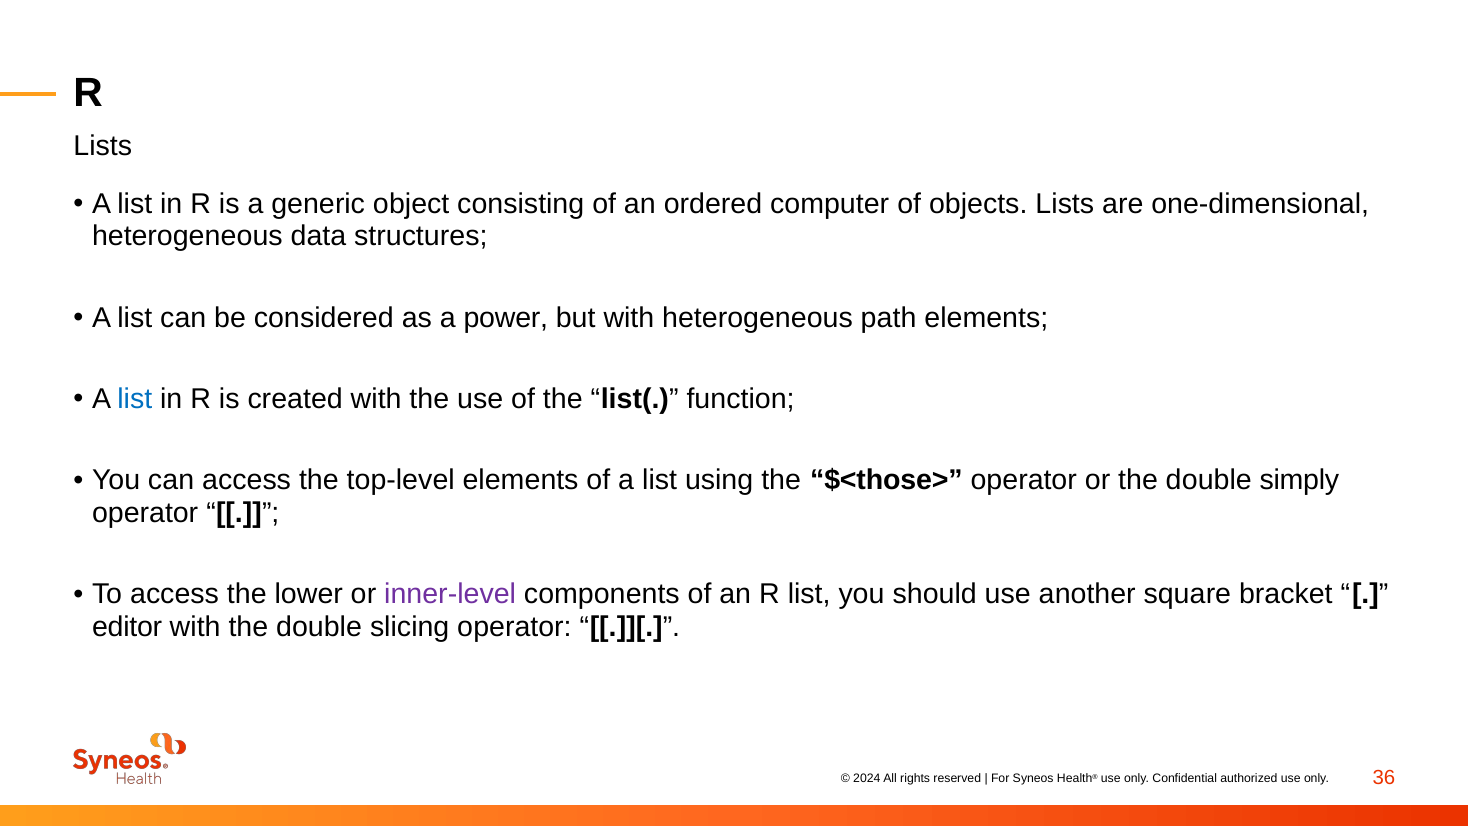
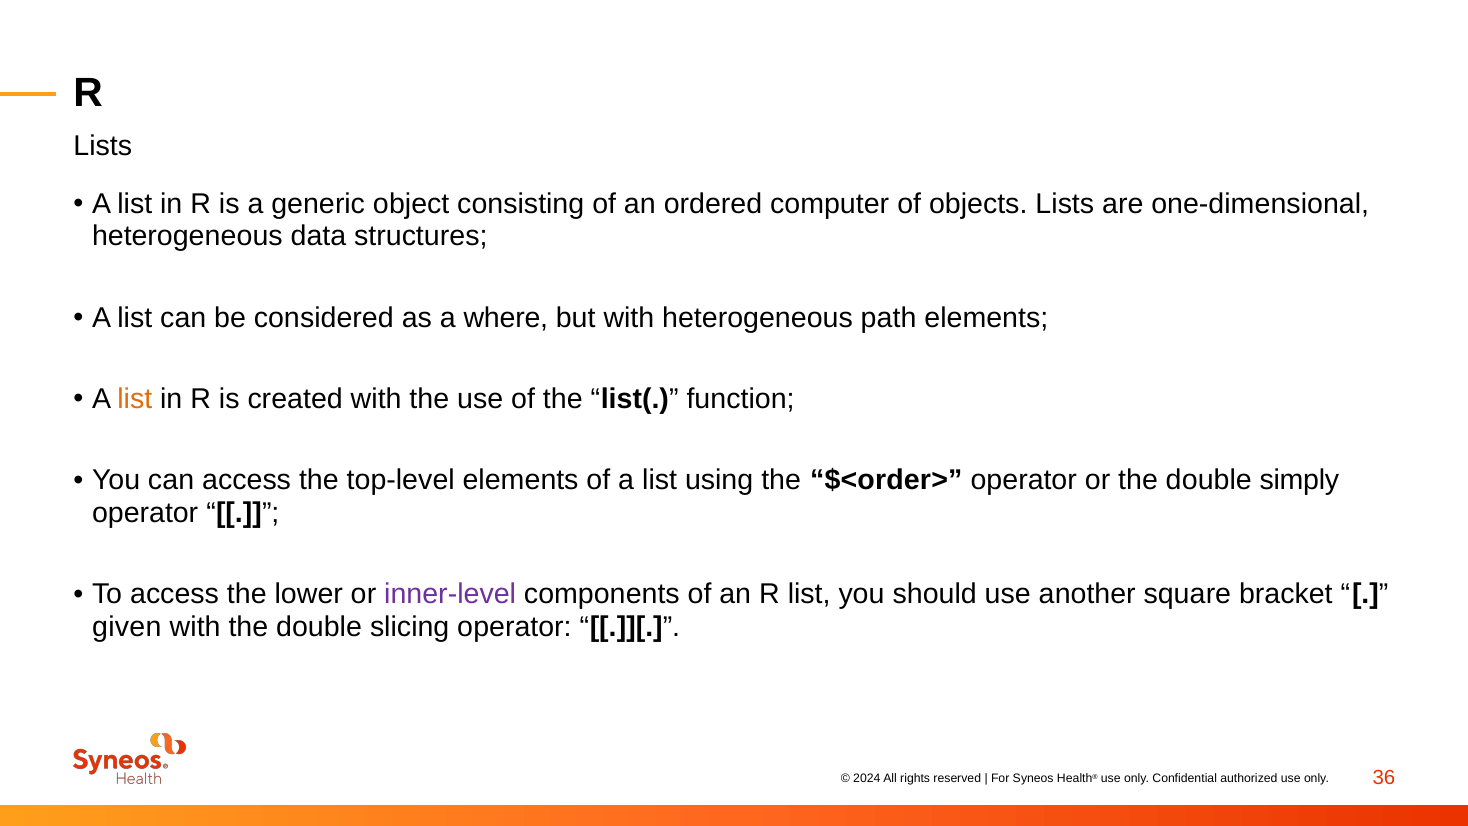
power: power -> where (506, 318)
list colour: blue -> orange (135, 399)
$<those>: $<those> -> $<order> (886, 480)
editor: editor -> given (127, 627)
